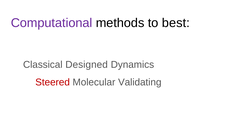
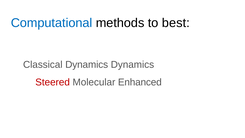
Computational colour: purple -> blue (52, 23)
Classical Designed: Designed -> Dynamics (87, 64)
Validating: Validating -> Enhanced (140, 82)
